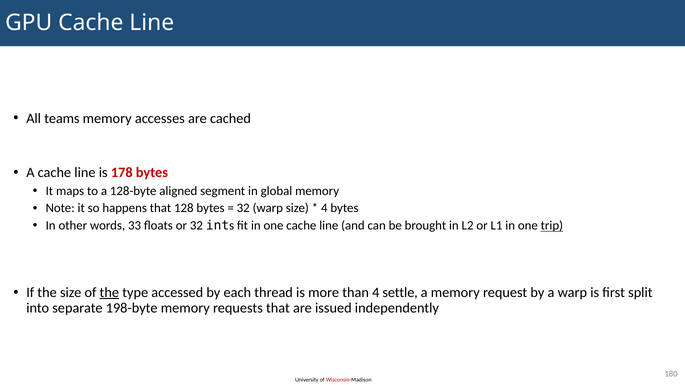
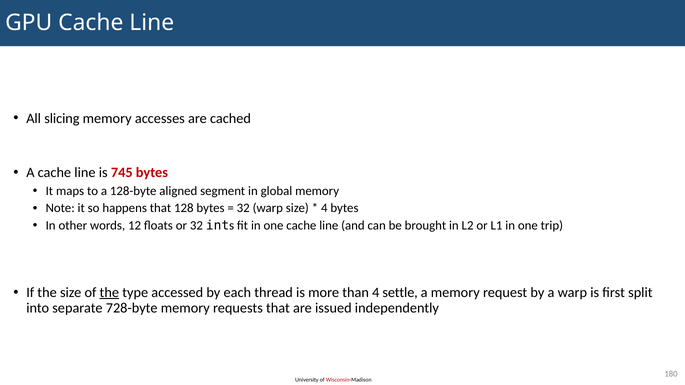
teams: teams -> slicing (62, 118)
178: 178 -> 745 (122, 173)
33: 33 -> 12 (135, 226)
trip underline: present -> none (552, 226)
198-byte: 198-byte -> 728-byte (132, 308)
